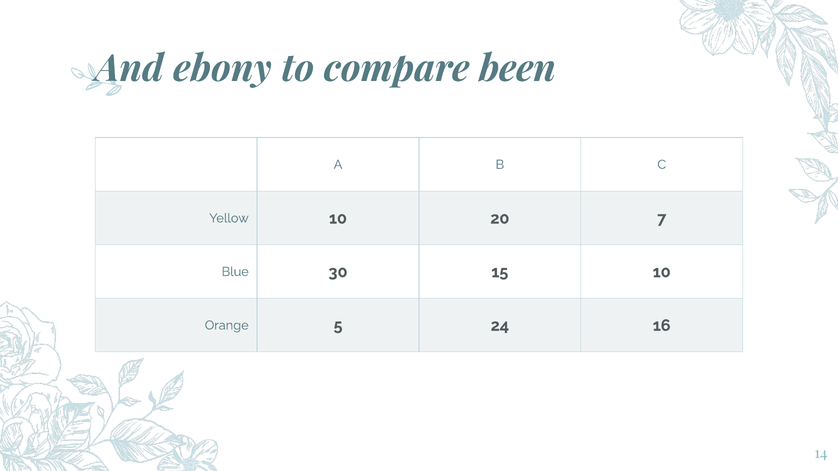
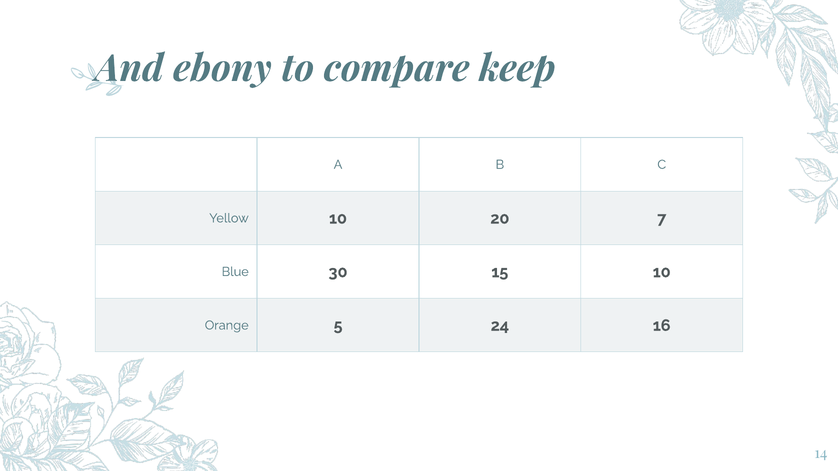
been: been -> keep (517, 69)
